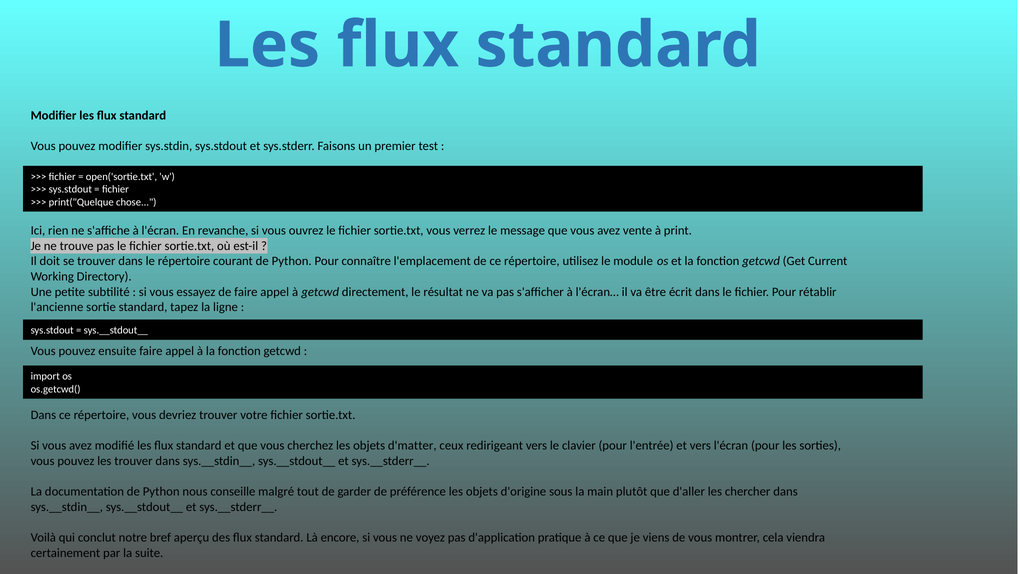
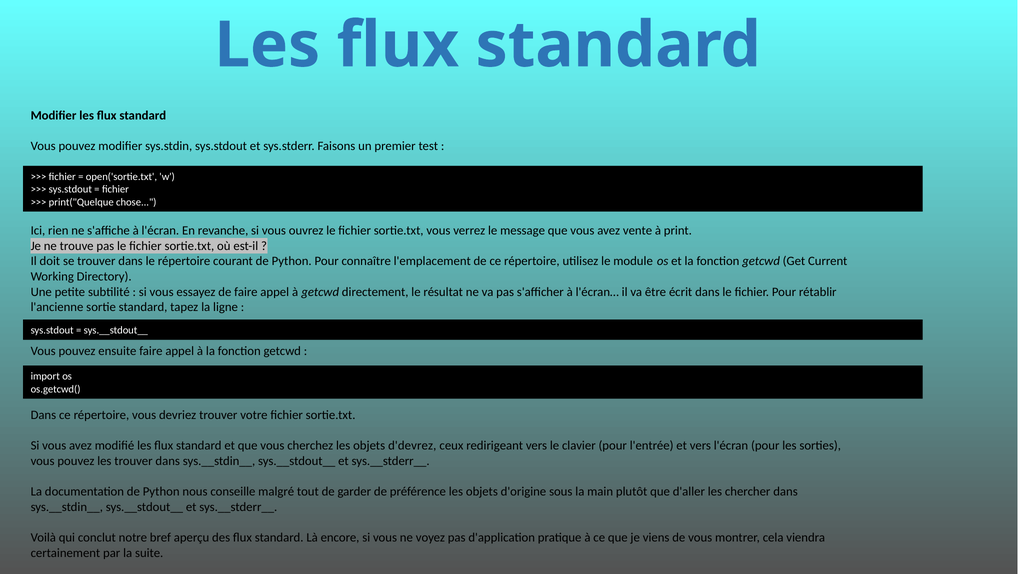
d'matter: d'matter -> d'devrez (412, 446)
